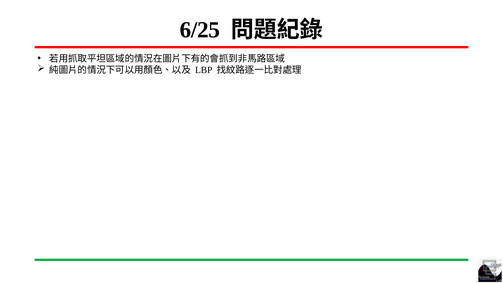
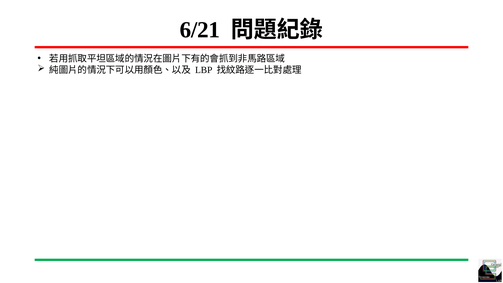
6/25: 6/25 -> 6/21 (200, 30)
